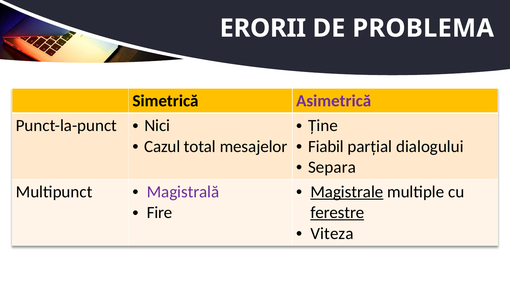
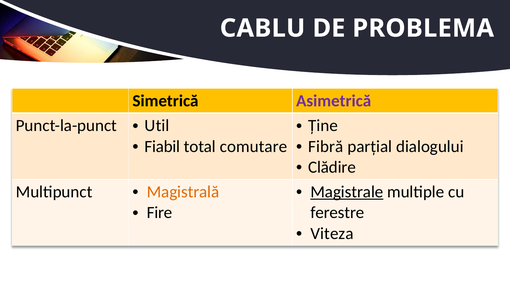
ERORII: ERORII -> CABLU (263, 28)
Nici: Nici -> Util (157, 126)
Cazul: Cazul -> Fiabil (162, 146)
mesajelor: mesajelor -> comutare (254, 146)
Fiabil: Fiabil -> Fibră (326, 146)
Separa: Separa -> Clădire (332, 167)
Magistrală colour: purple -> orange (183, 192)
ferestre underline: present -> none (337, 213)
